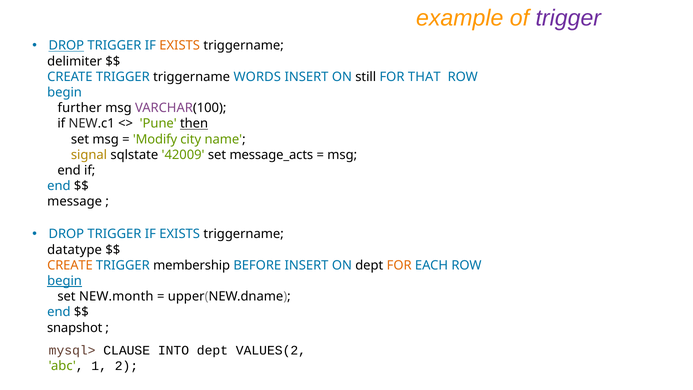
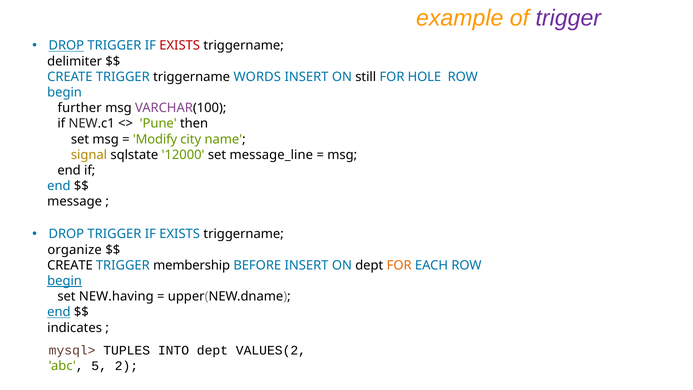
EXISTS colour: orange -> red (180, 46)
THAT: THAT -> HOLE (424, 77)
then underline: present -> none (194, 124)
42009: 42009 -> 12000 (183, 155)
message_acts: message_acts -> message_line (271, 155)
datatype: datatype -> organize (75, 250)
CREATE colour: orange -> black (70, 265)
NEW.month: NEW.month -> NEW.having (116, 296)
end underline: none -> present (59, 312)
snapshot: snapshot -> indicates (75, 328)
CLAUSE: CLAUSE -> TUPLES (127, 350)
1: 1 -> 5 (99, 366)
